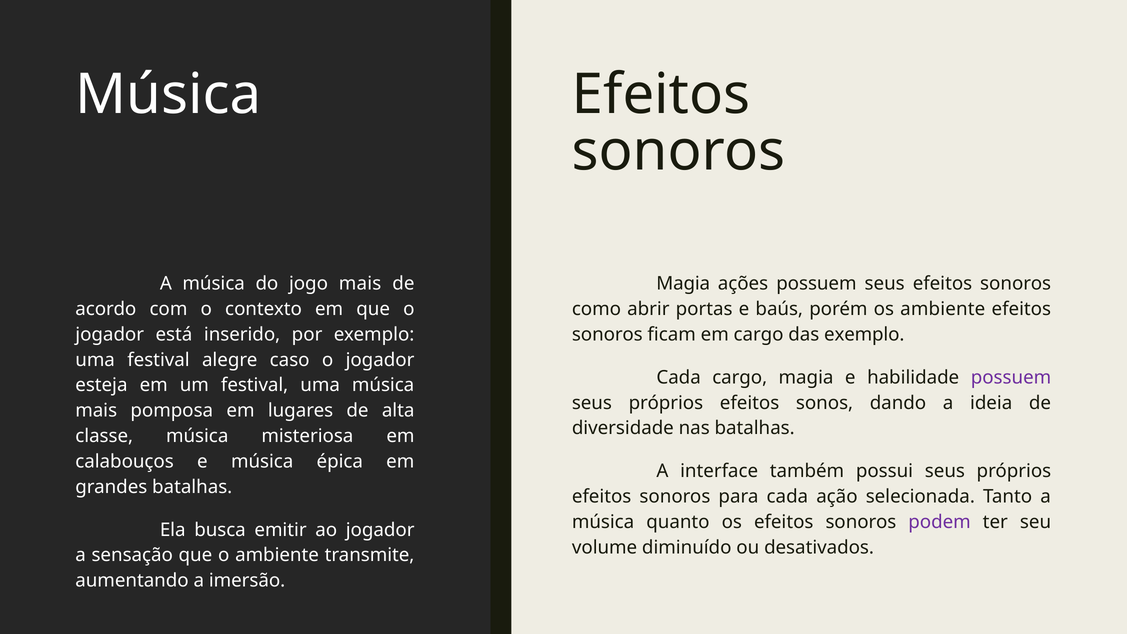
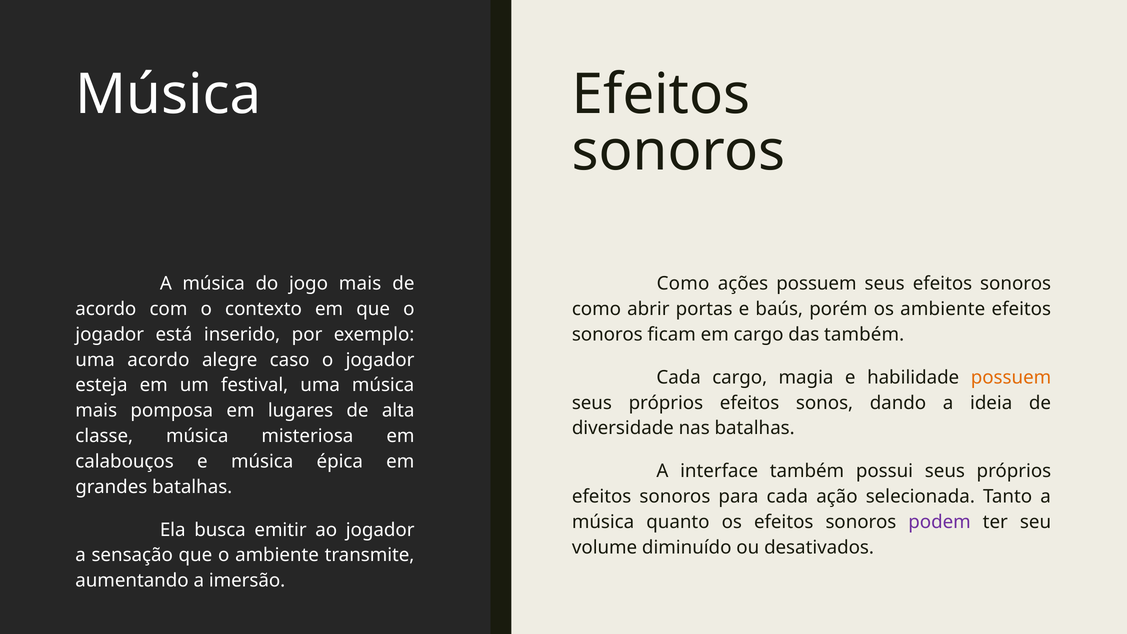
Magia: Magia -> Como (683, 284)
das exemplo: exemplo -> também (864, 334)
uma festival: festival -> acordo (158, 360)
possuem colour: purple -> orange (1011, 377)
